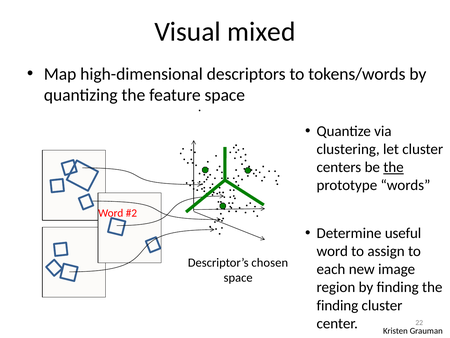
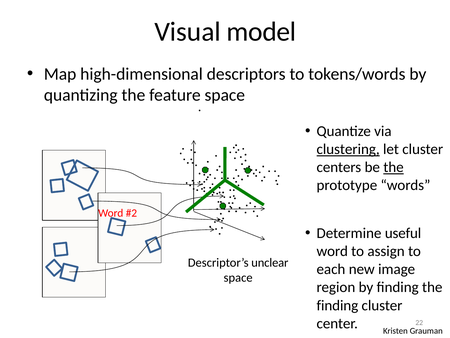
mixed: mixed -> model (261, 32)
clustering underline: none -> present (348, 149)
chosen: chosen -> unclear (270, 262)
